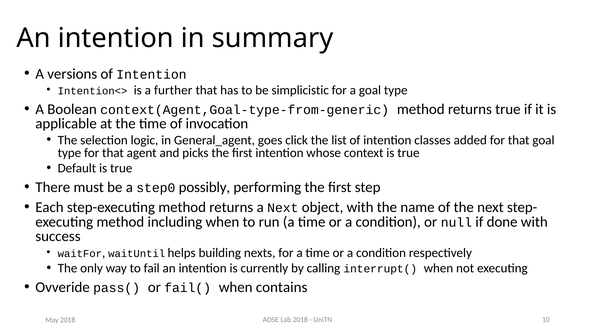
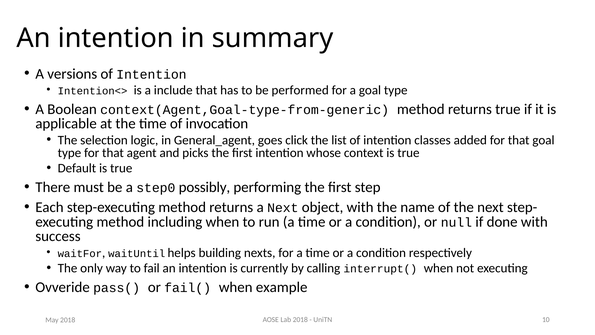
further: further -> include (173, 90)
simplicistic: simplicistic -> performed (300, 90)
contains: contains -> example (282, 287)
